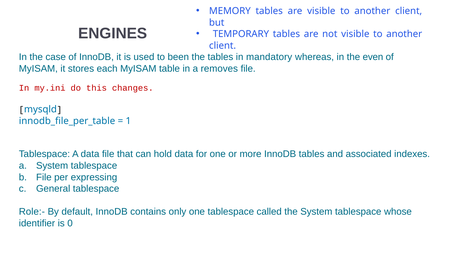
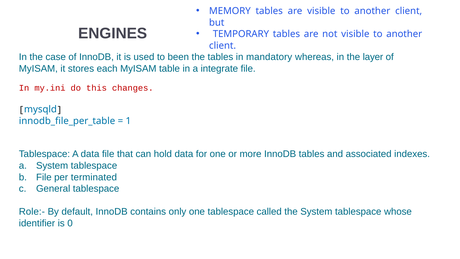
even: even -> layer (373, 57)
removes: removes -> integrate (219, 68)
expressing: expressing -> terminated (94, 177)
